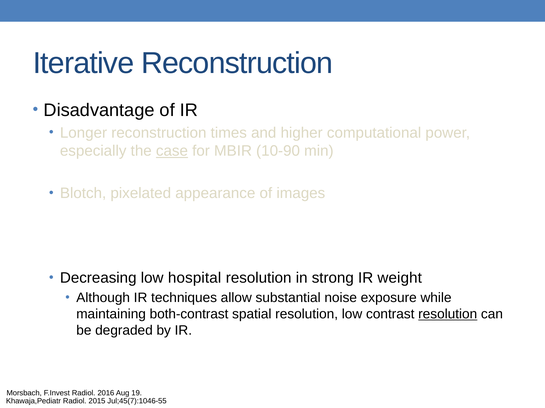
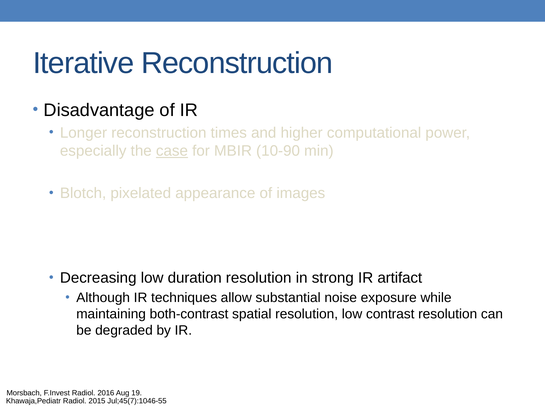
hospital: hospital -> duration (195, 278)
weight: weight -> artifact (400, 278)
resolution underline: present -> none (448, 315)
